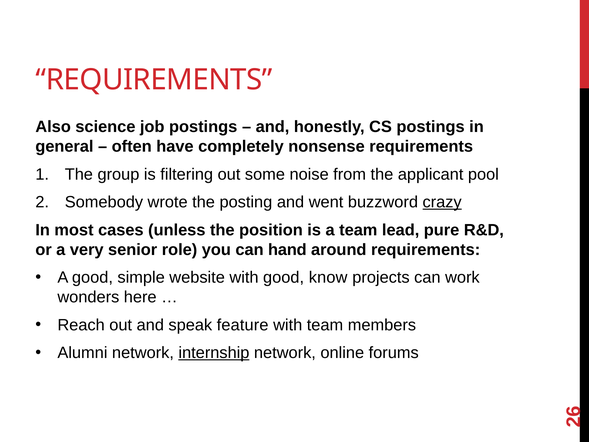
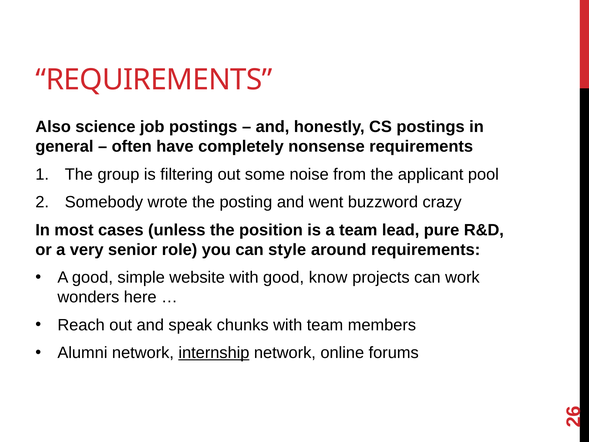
crazy underline: present -> none (442, 202)
hand: hand -> style (287, 250)
feature: feature -> chunks (243, 325)
